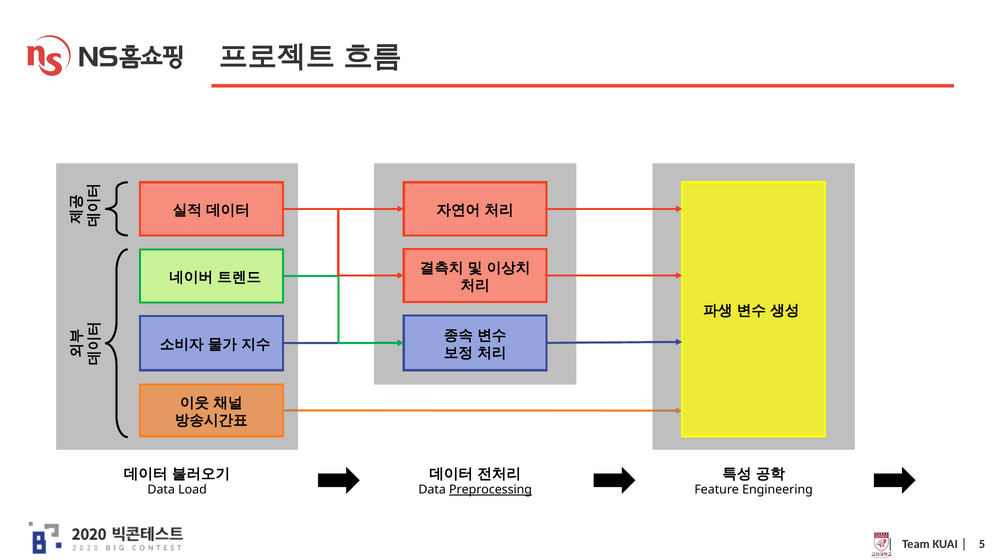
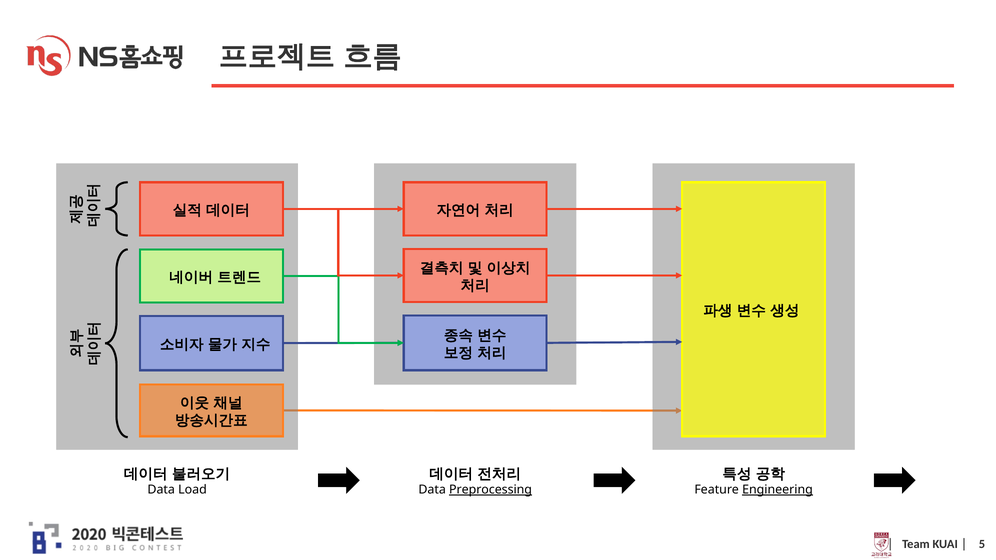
Engineering underline: none -> present (778, 490)
